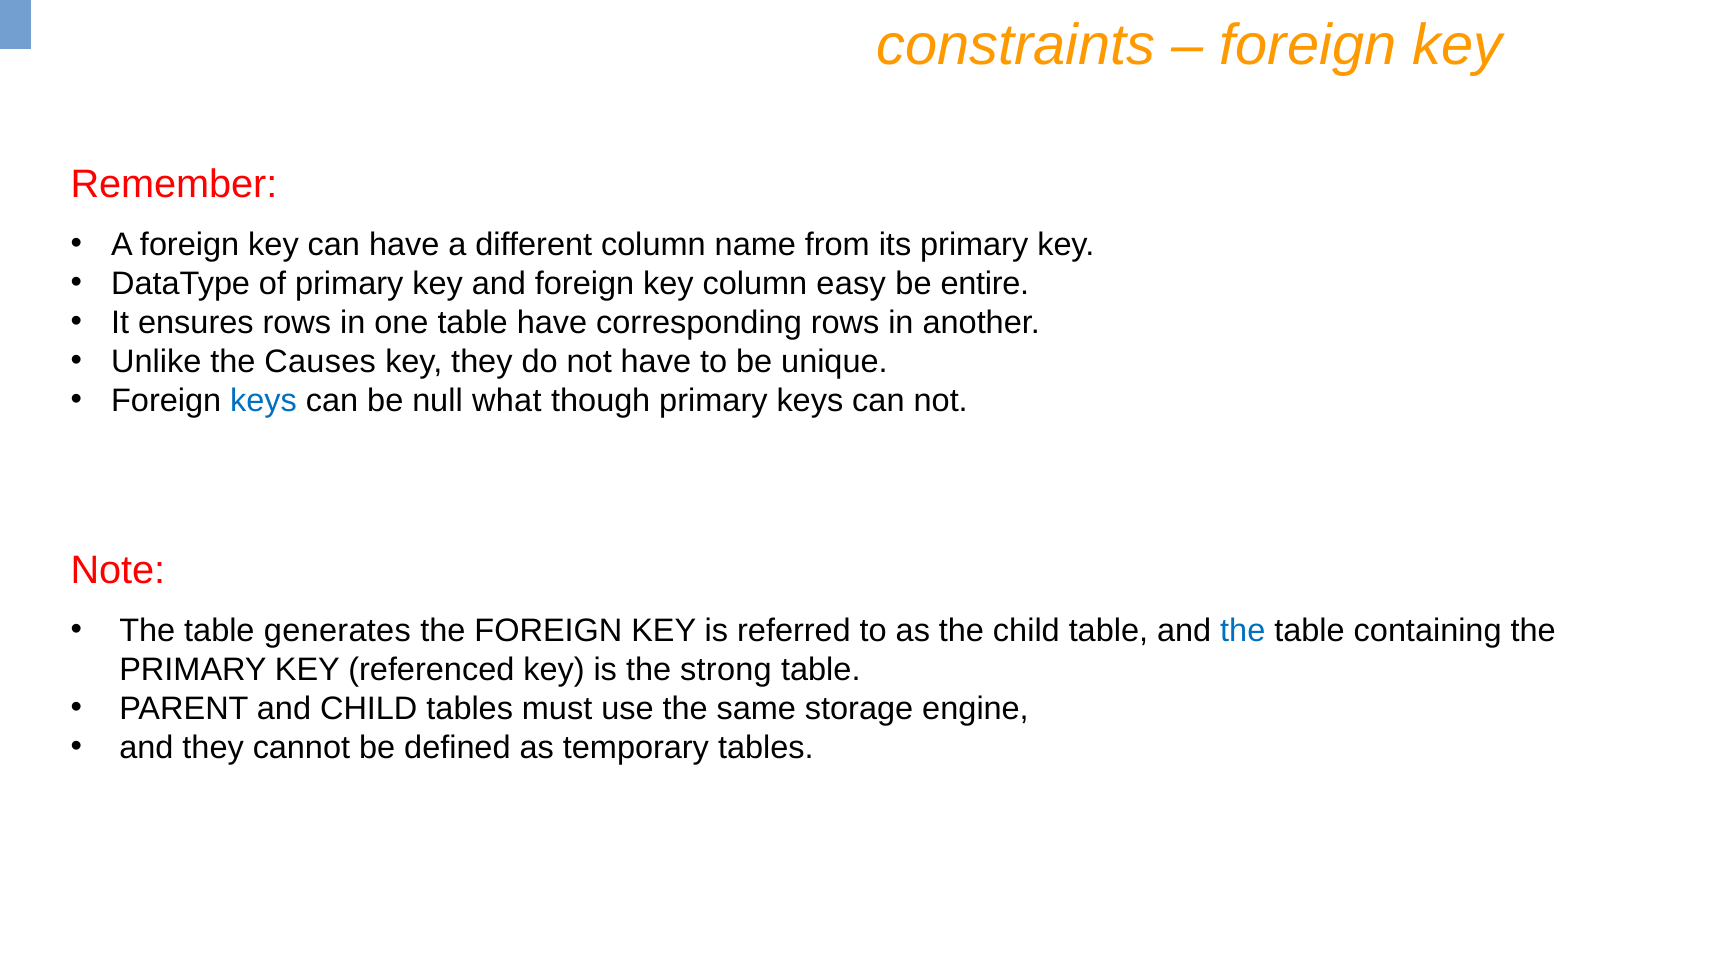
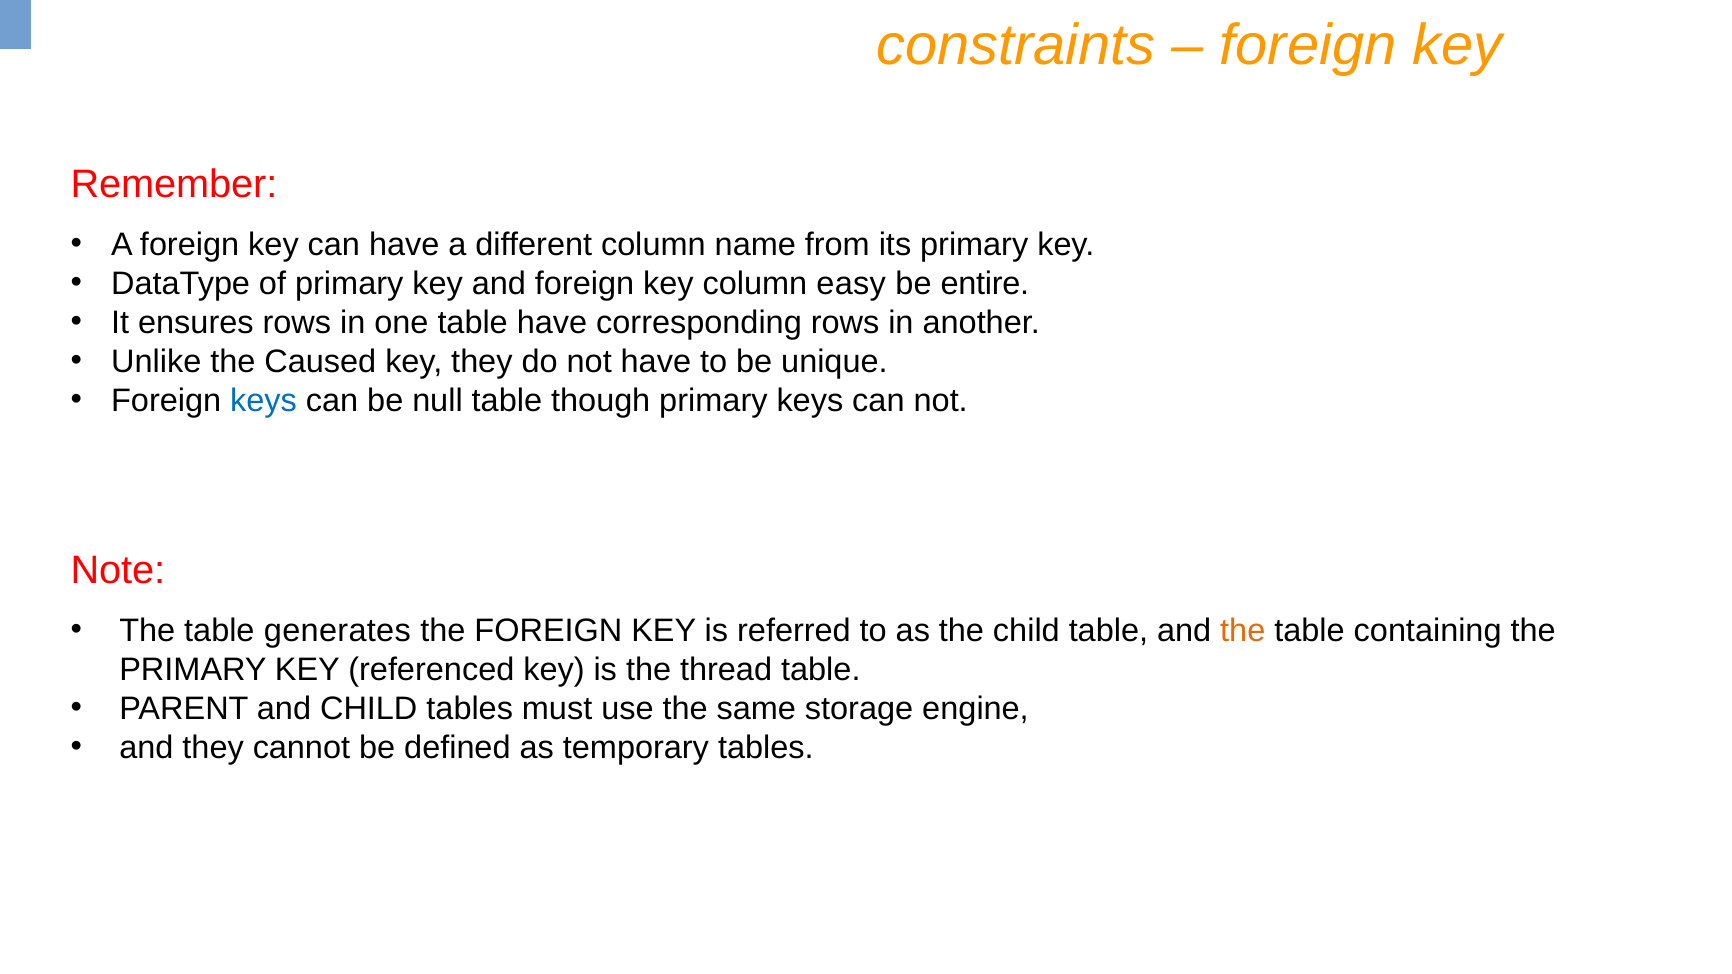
Causes: Causes -> Caused (320, 362)
null what: what -> table (507, 401)
the colour: blue -> orange (1243, 631)
strong: strong -> thread (726, 670)
